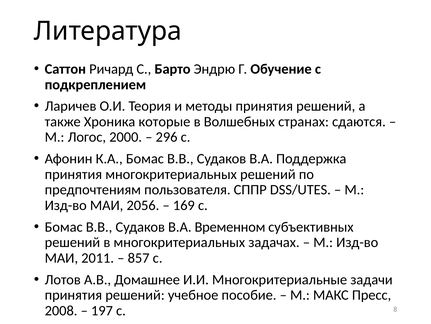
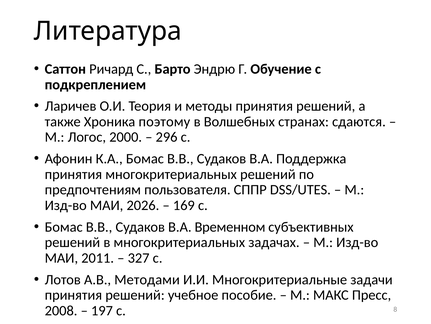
которые: которые -> поэтому (164, 121)
2056: 2056 -> 2026 (143, 205)
857: 857 -> 327 (139, 257)
Домашнее: Домашнее -> Методами (147, 279)
